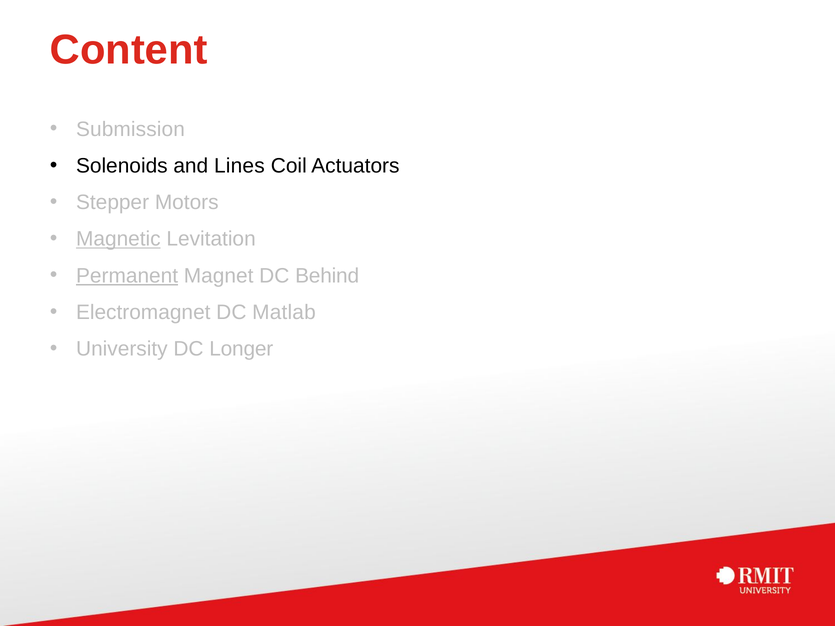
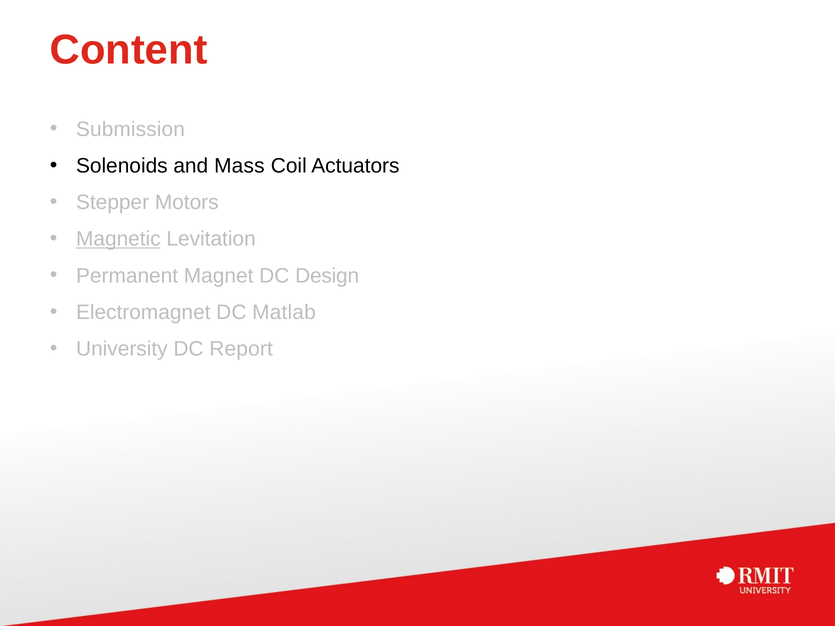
Lines: Lines -> Mass (239, 166)
Permanent underline: present -> none (127, 276)
Behind: Behind -> Design (327, 276)
Longer: Longer -> Report (241, 349)
